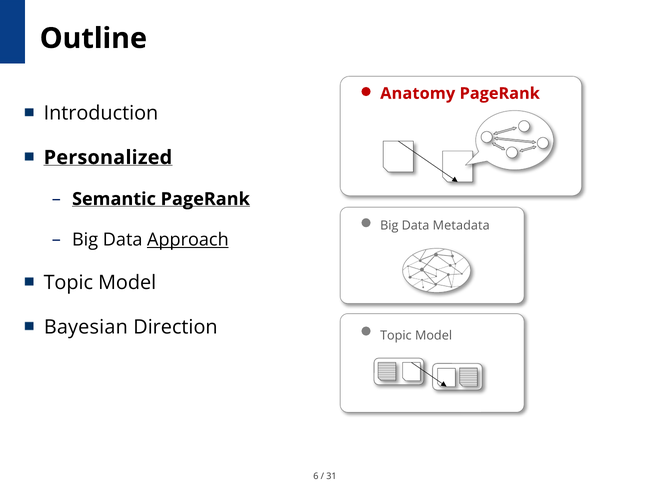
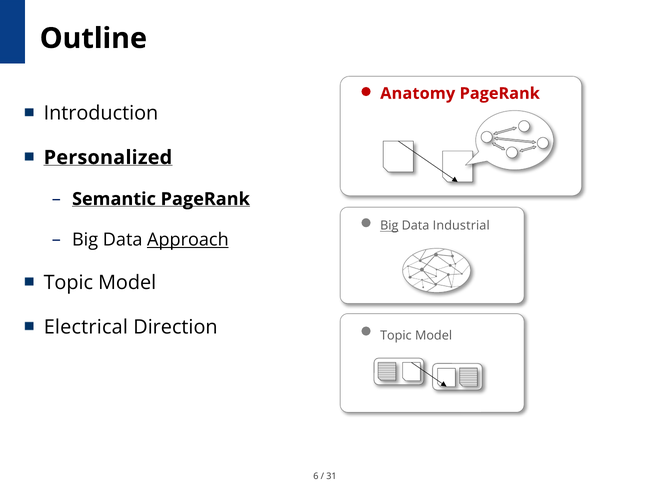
Big underline: none -> present (389, 226)
Metadata: Metadata -> Industrial (461, 226)
Bayesian: Bayesian -> Electrical (86, 327)
